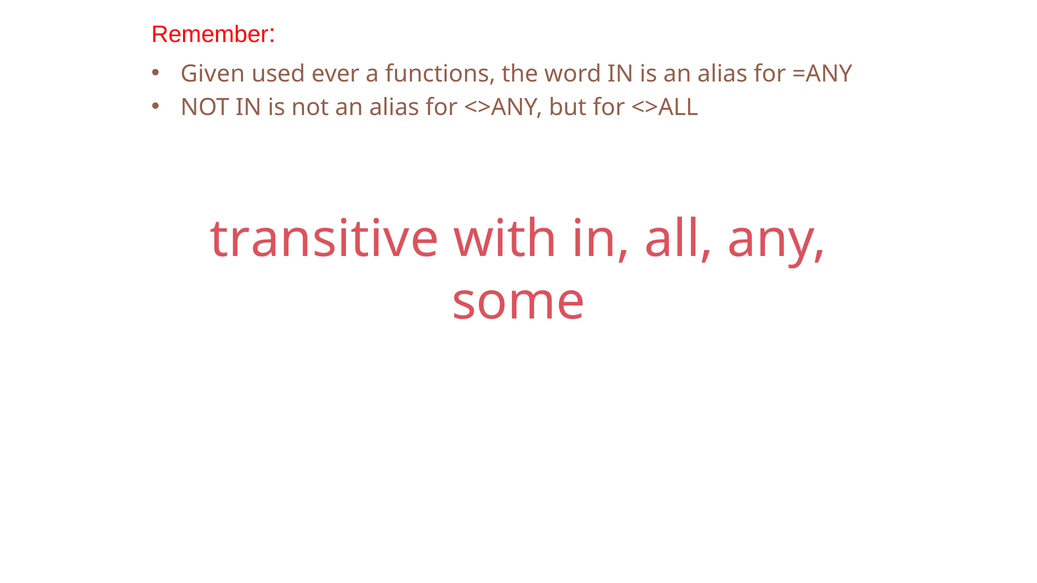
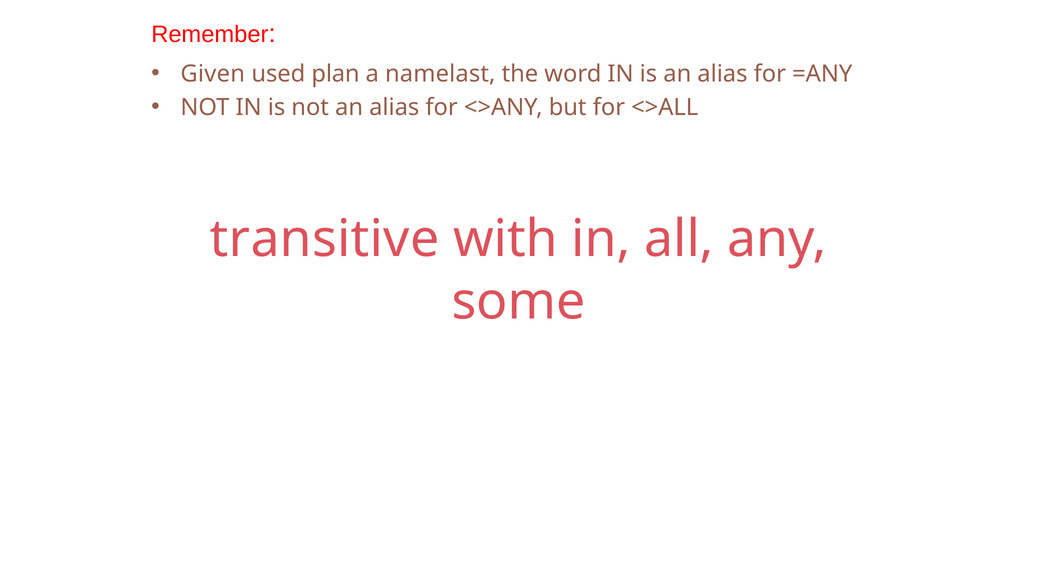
ever: ever -> plan (336, 74)
functions: functions -> namelast (440, 74)
